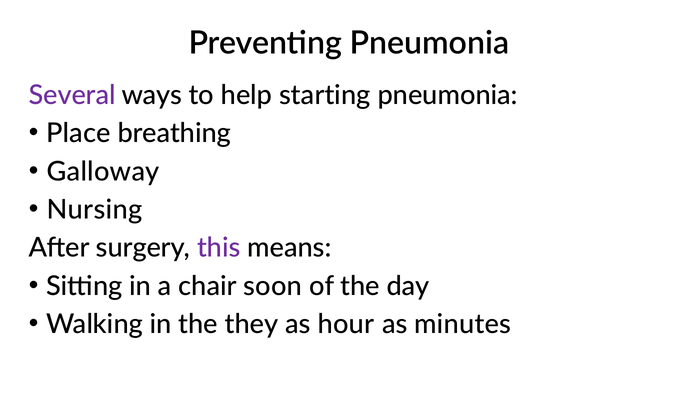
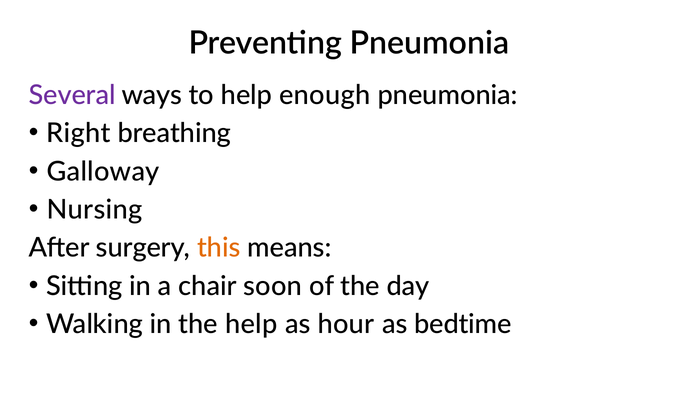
starting: starting -> enough (325, 95)
Place: Place -> Right (78, 133)
this colour: purple -> orange (219, 248)
the they: they -> help (251, 324)
minutes: minutes -> bedtime (463, 324)
